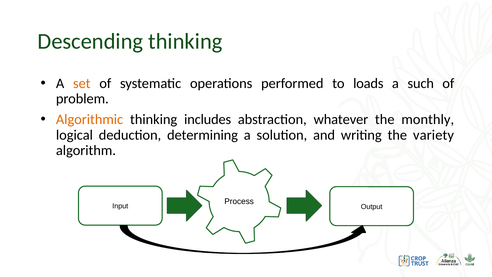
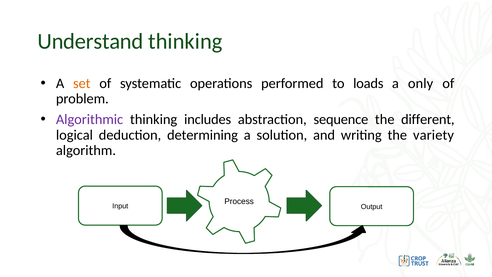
Descending: Descending -> Understand (90, 41)
such: such -> only (421, 83)
Algorithmic colour: orange -> purple (90, 119)
whatever: whatever -> sequence (341, 119)
monthly: monthly -> different (428, 119)
